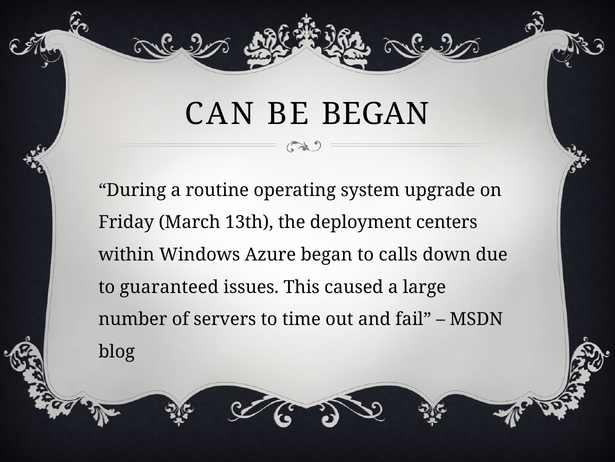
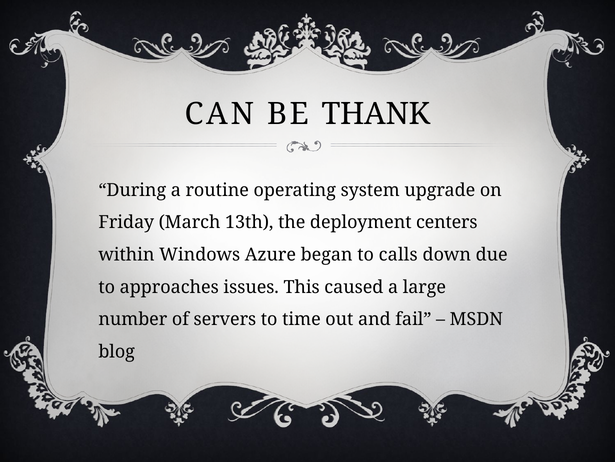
BE BEGAN: BEGAN -> THANK (376, 114)
guaranteed: guaranteed -> approaches (169, 287)
